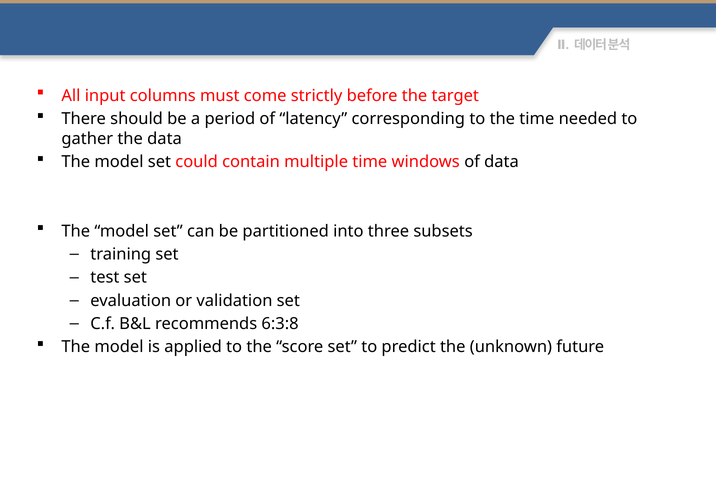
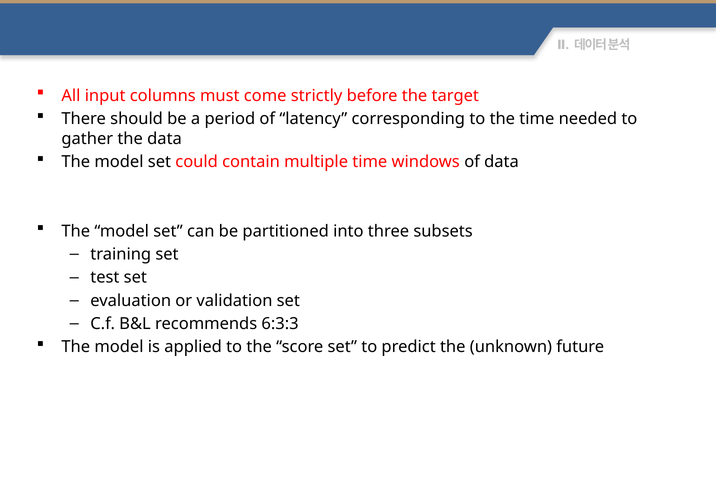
6:3:8: 6:3:8 -> 6:3:3 (280, 324)
